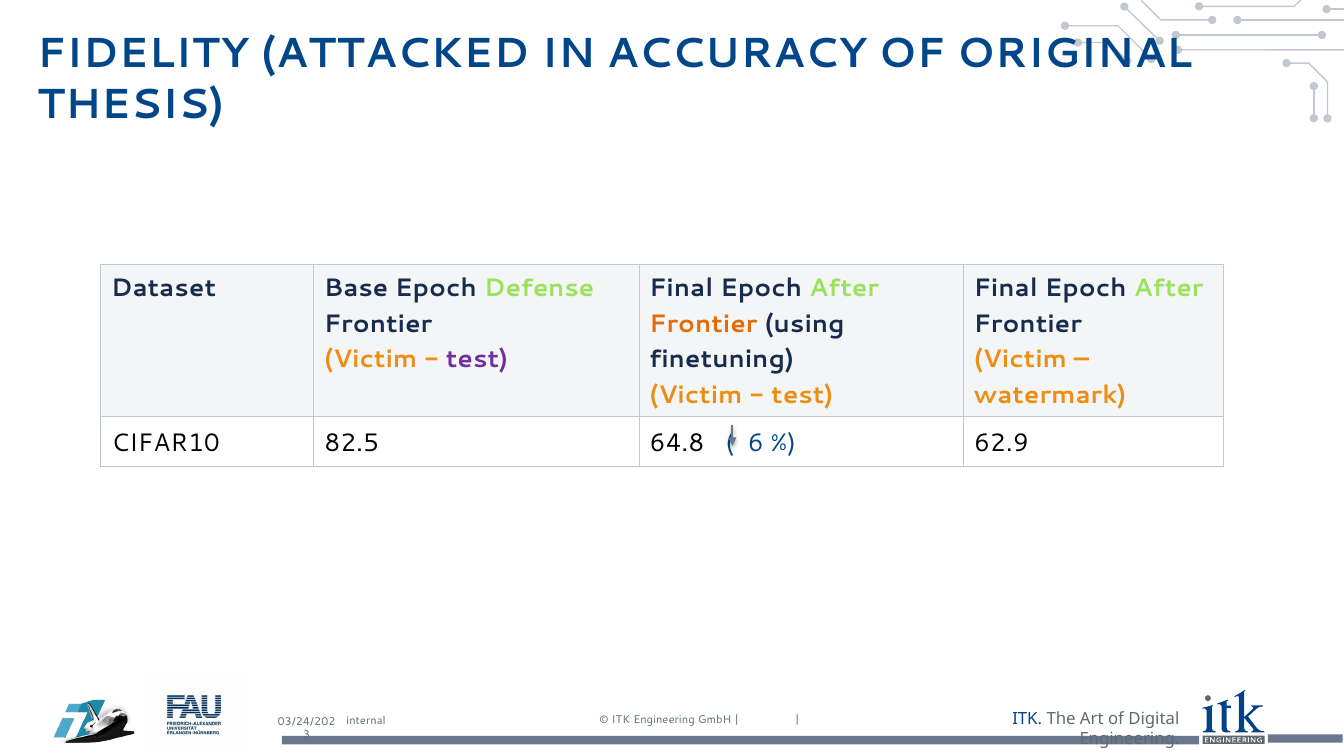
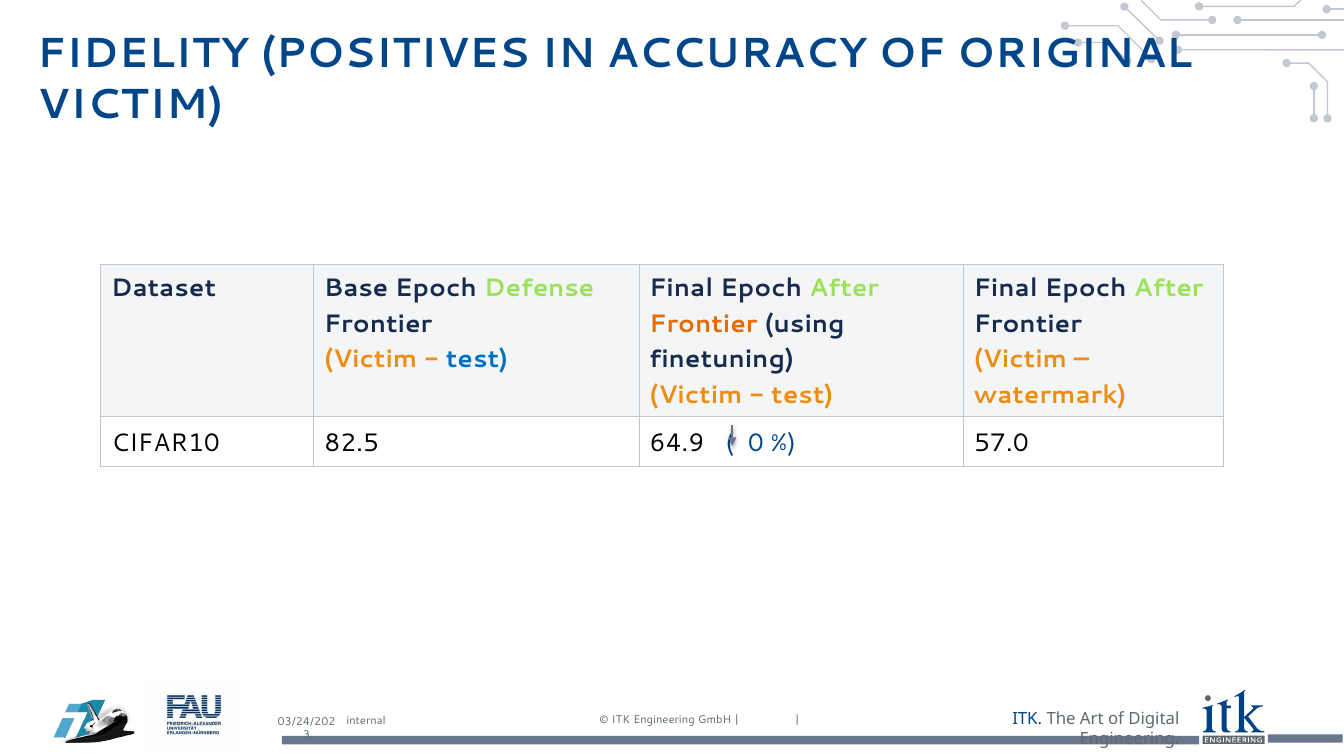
ATTACKED: ATTACKED -> POSITIVES (395, 54)
THESIS: THESIS -> VICTIM (130, 104)
test colour: purple -> blue (477, 359)
64.8: 64.8 -> 64.9 (677, 443)
6: 6 -> 0 (756, 443)
62.9: 62.9 -> 57.0 (1001, 443)
